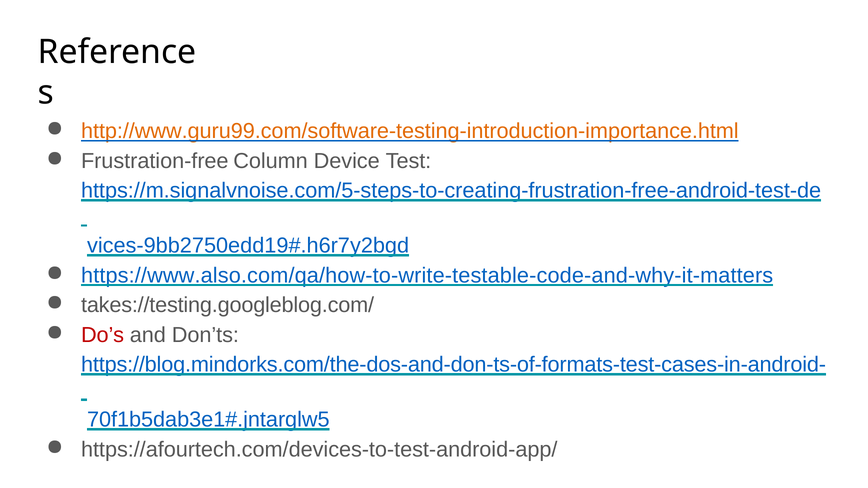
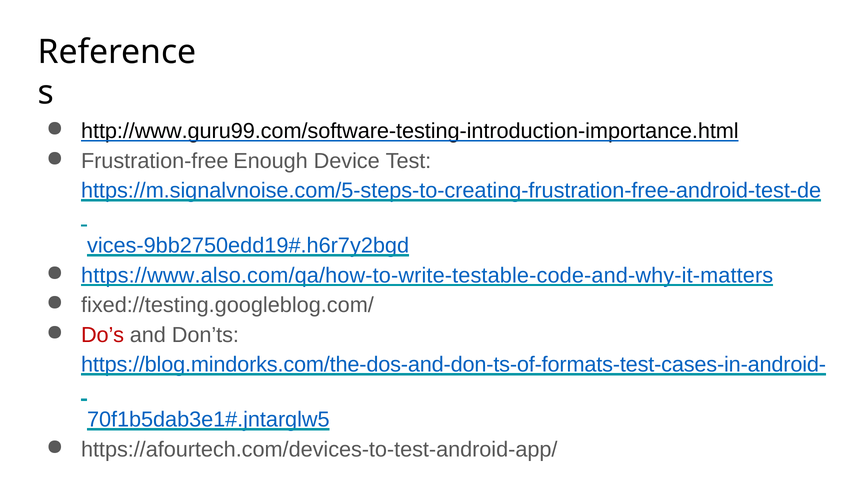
http://www.guru99.com/software-testing-introduction-importance.html colour: orange -> black (410, 131)
Column: Column -> Enough (271, 161)
takes://testing.googleblog.com/: takes://testing.googleblog.com/ -> fixed://testing.googleblog.com/ (227, 305)
